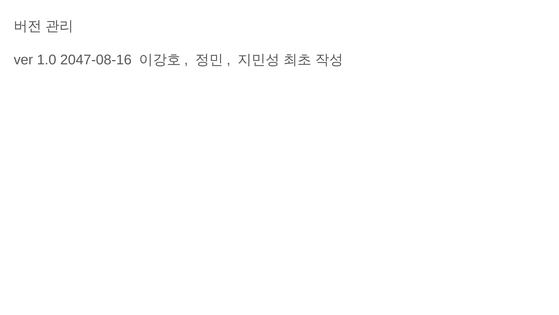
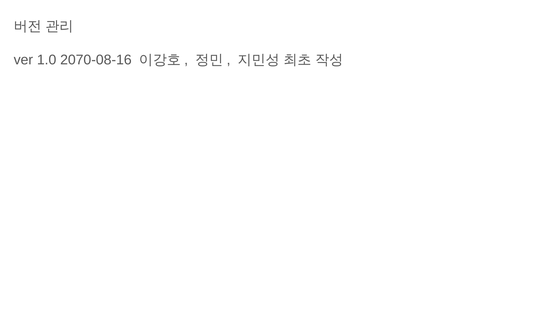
2047-08-16: 2047-08-16 -> 2070-08-16 (96, 60)
